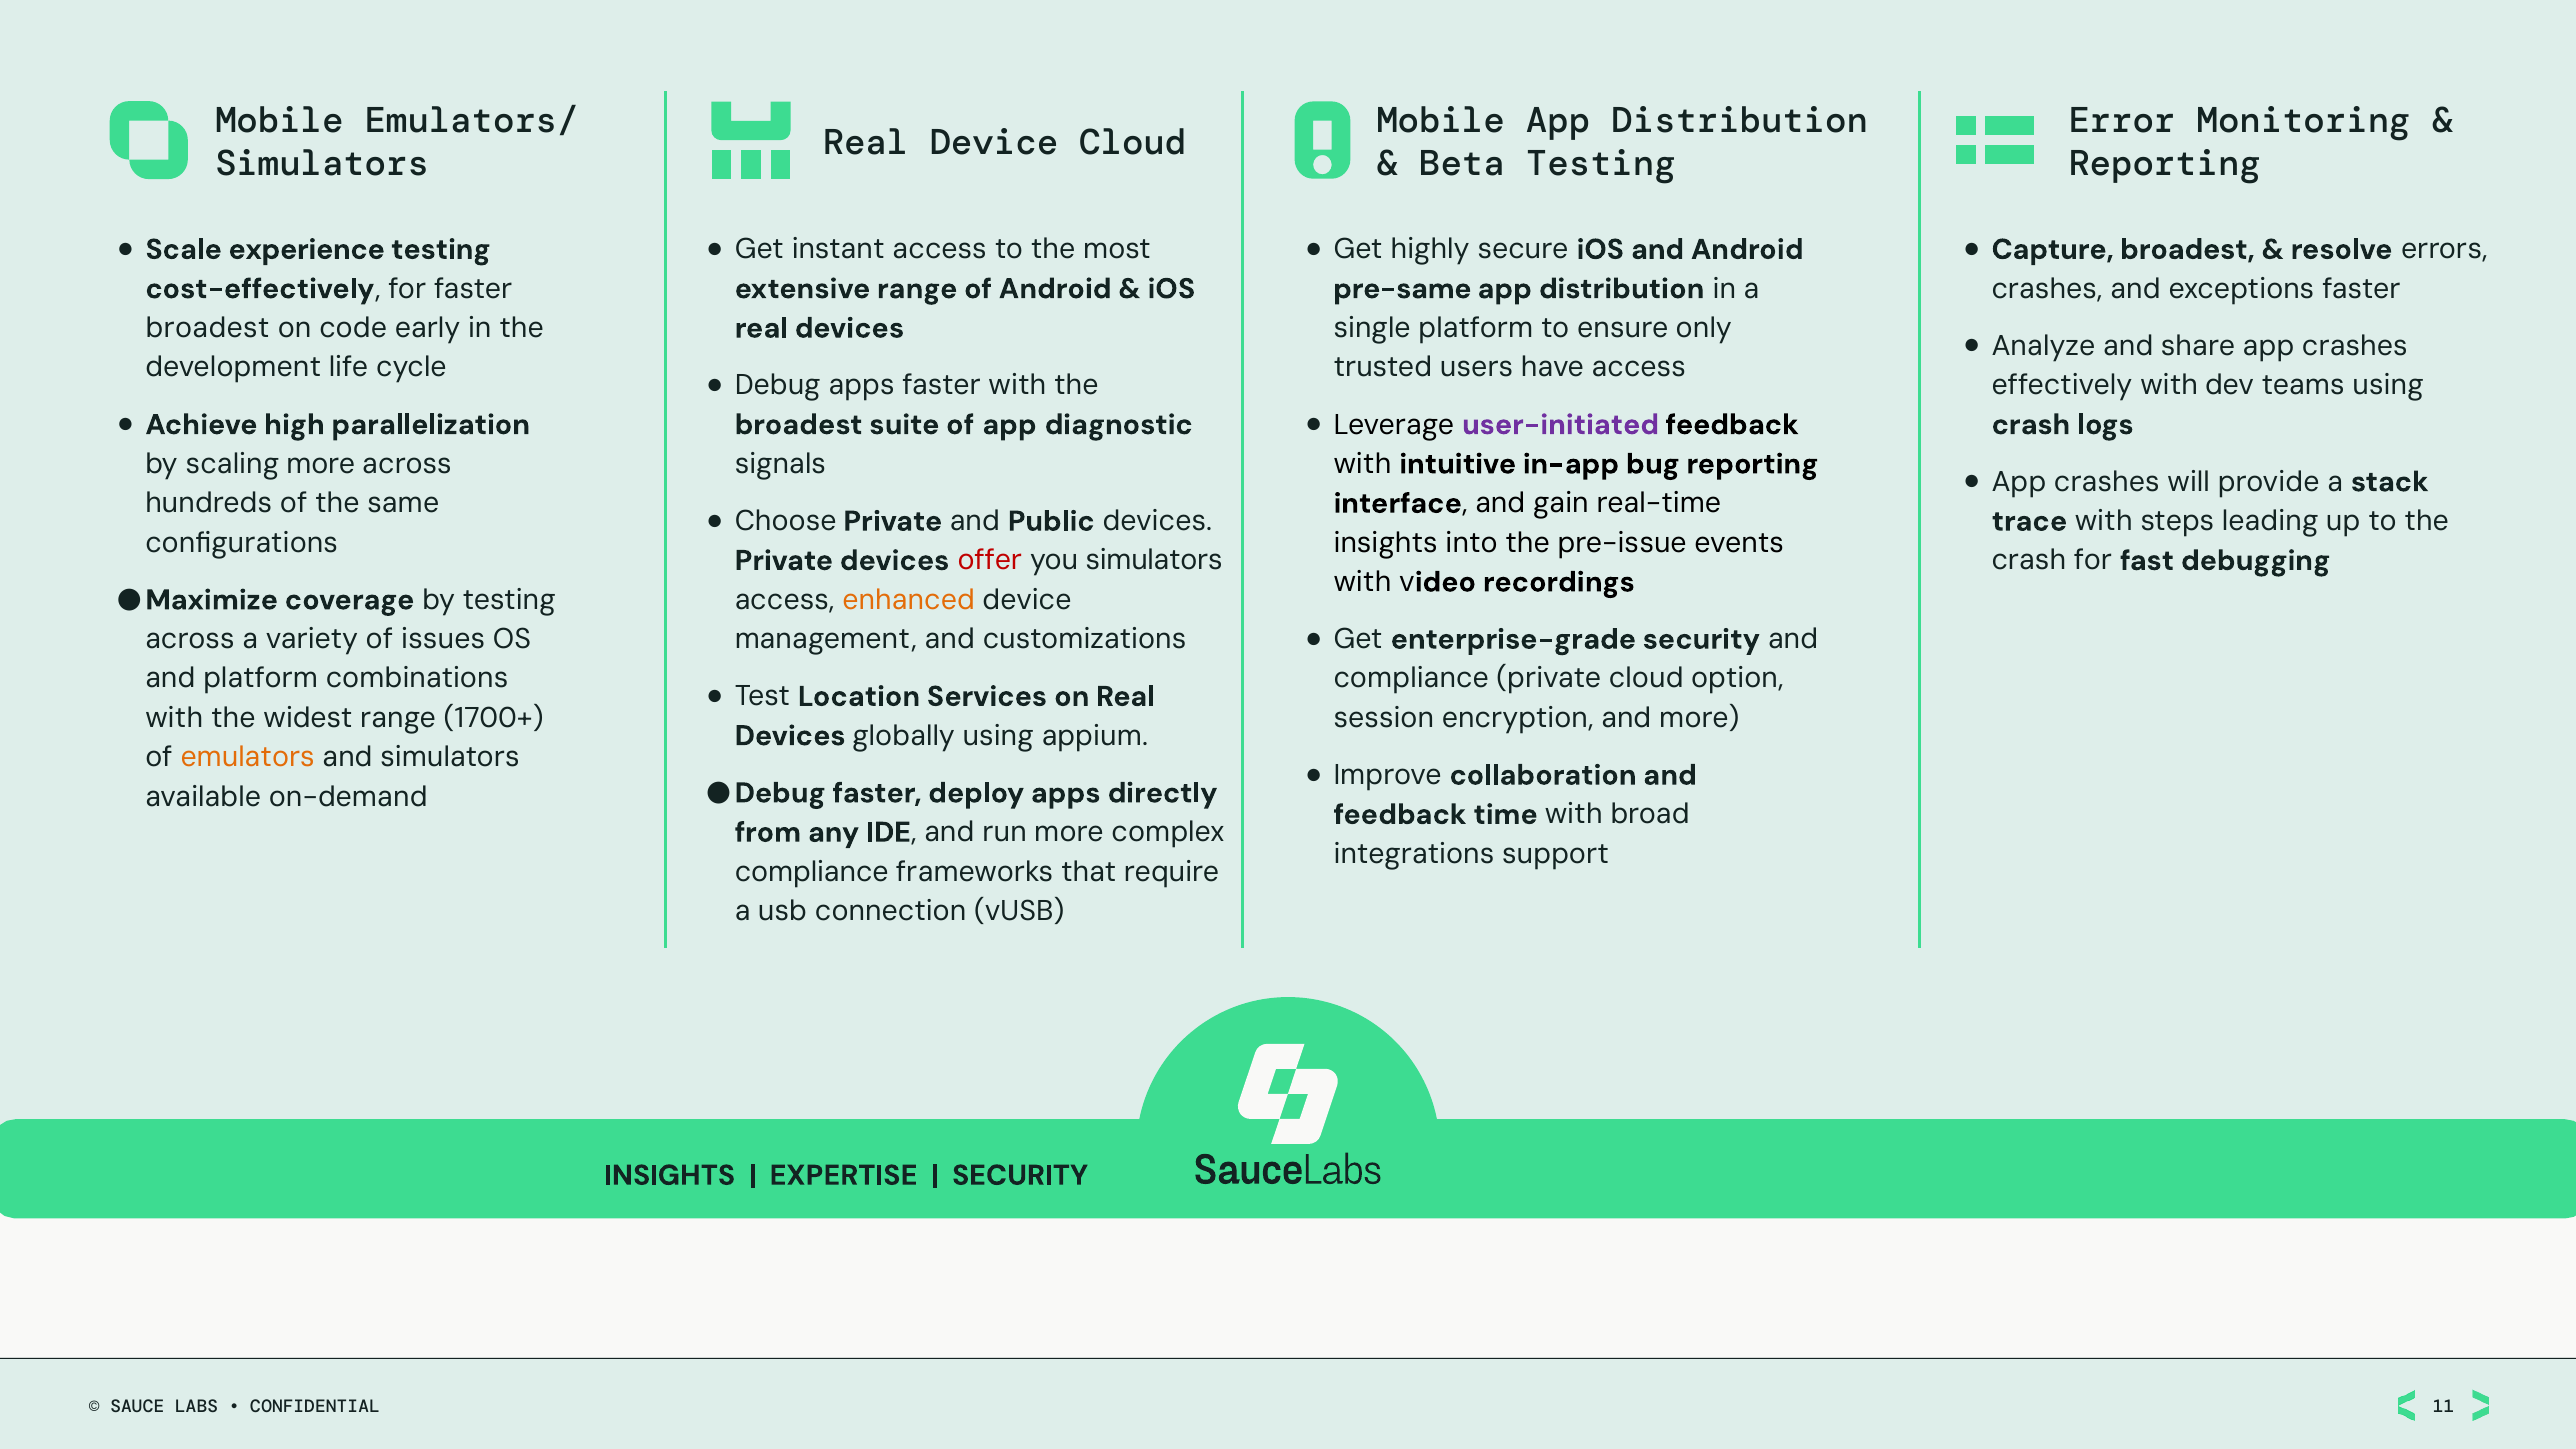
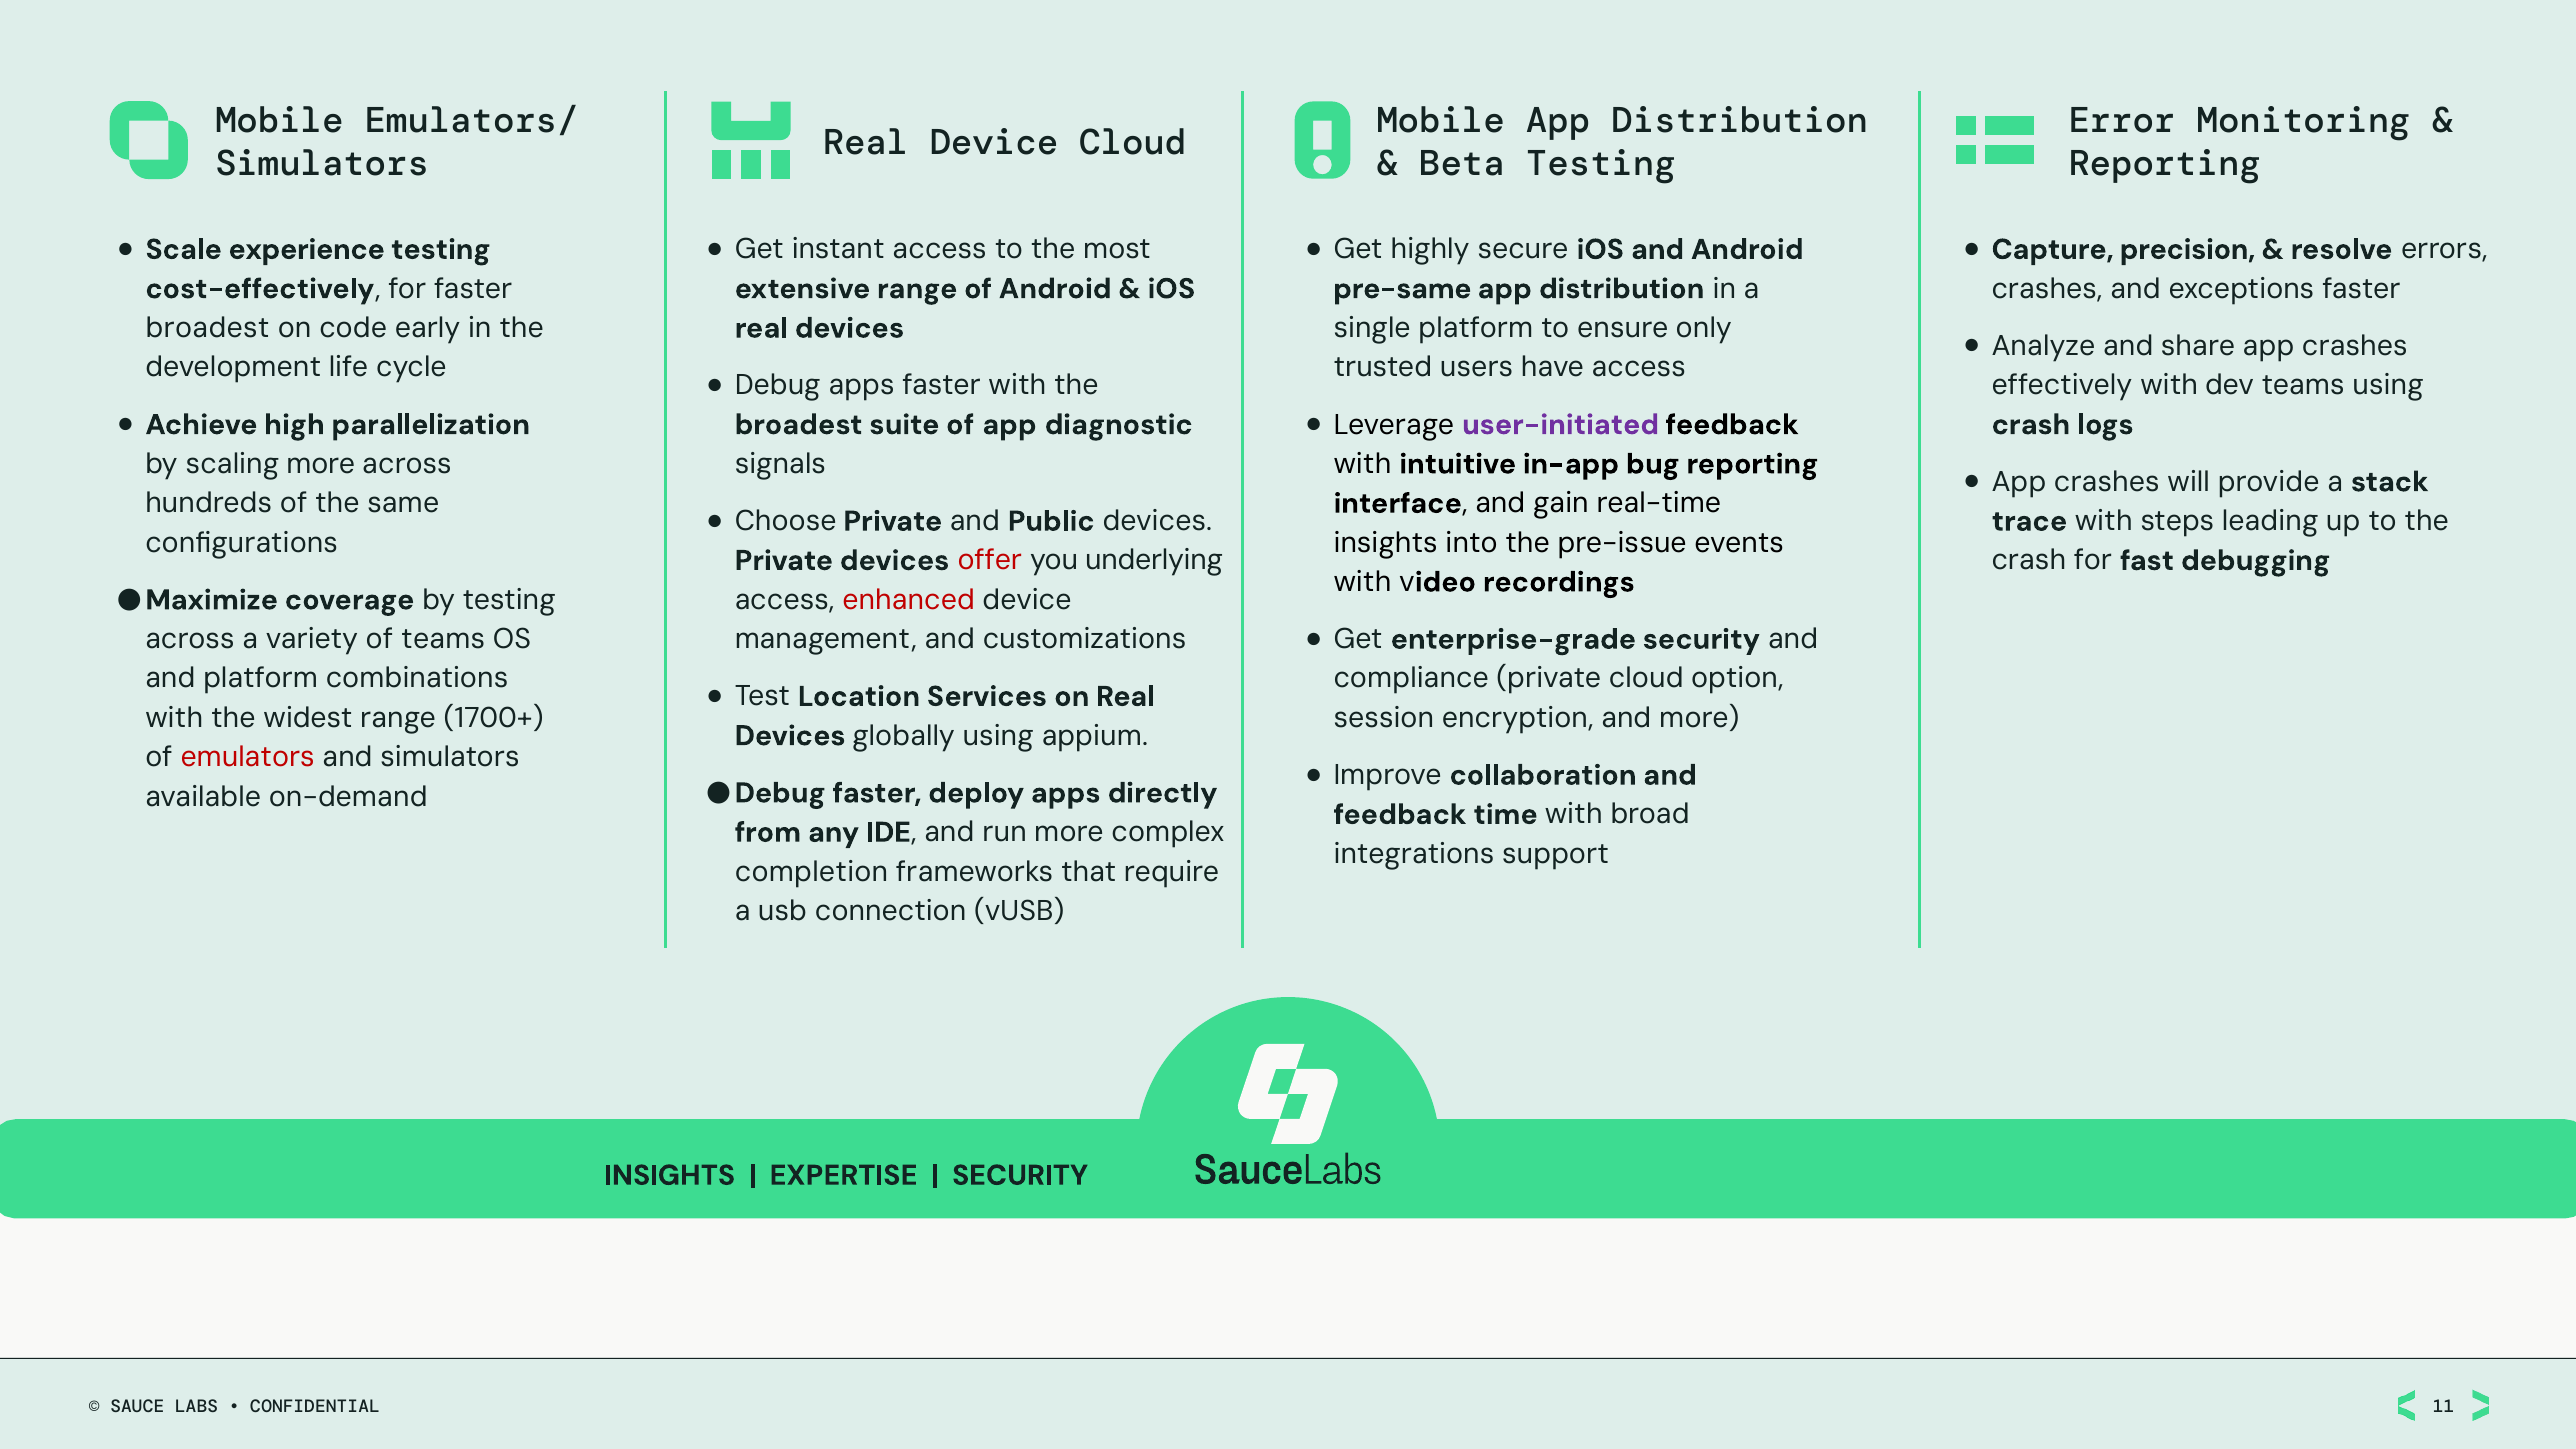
Capture broadest: broadest -> precision (2187, 249)
you simulators: simulators -> underlying (1154, 561)
enhanced colour: orange -> red (909, 600)
of issues: issues -> teams (443, 639)
emulators colour: orange -> red (248, 757)
compliance: compliance -> completion (812, 872)
